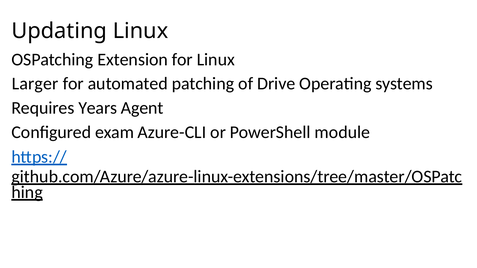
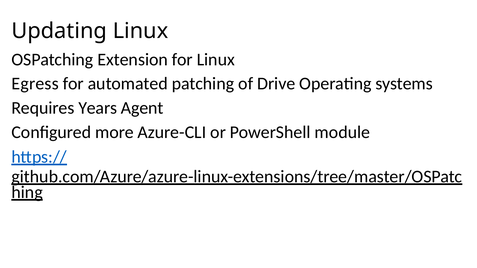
Larger: Larger -> Egress (35, 84)
exam: exam -> more (114, 132)
